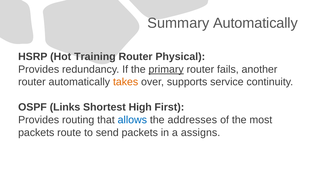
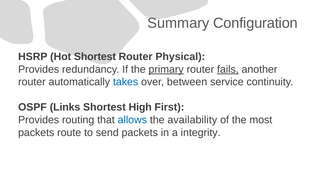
Summary Automatically: Automatically -> Configuration (255, 23)
Hot Training: Training -> Shortest (95, 57)
fails underline: none -> present (228, 69)
takes colour: orange -> blue (126, 82)
supports: supports -> between (187, 82)
addresses: addresses -> availability (192, 120)
assigns: assigns -> integrity (201, 132)
